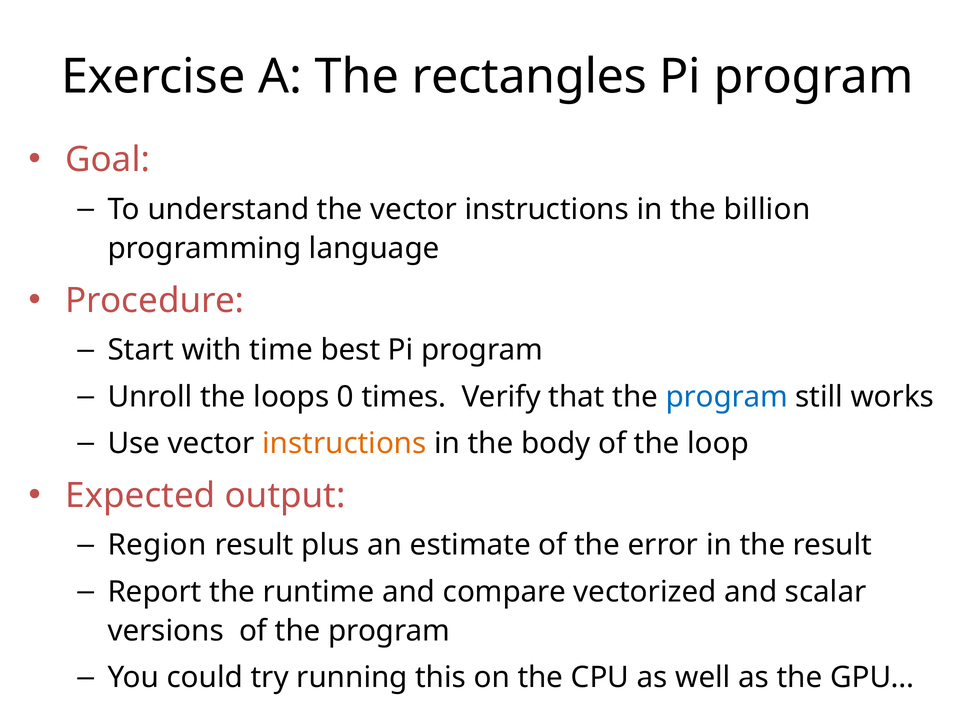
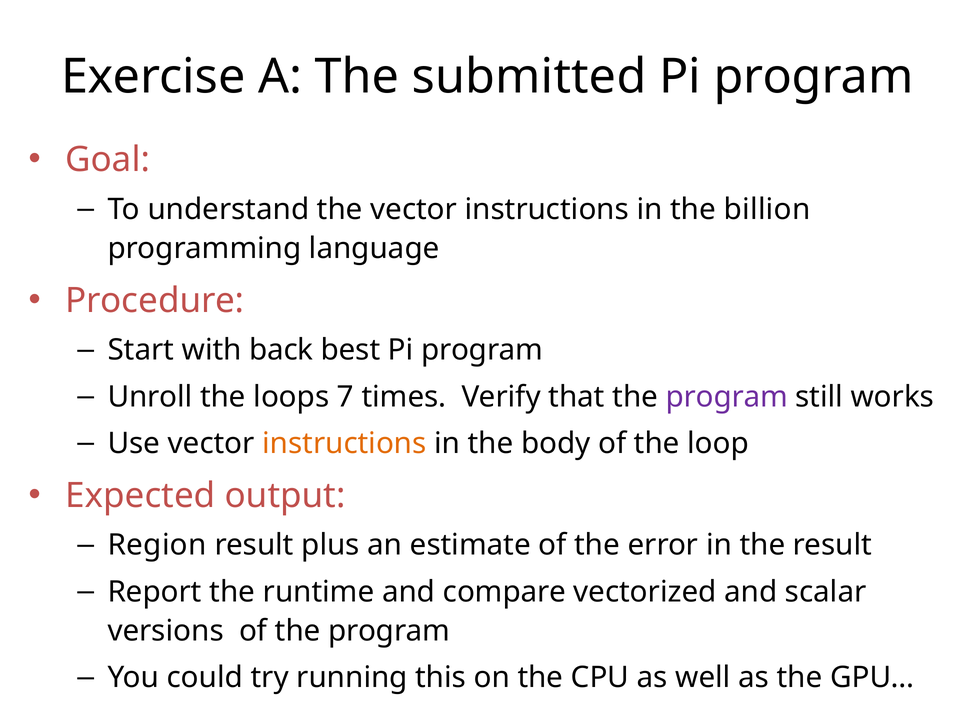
rectangles: rectangles -> submitted (529, 77)
time: time -> back (281, 350)
0: 0 -> 7 (345, 397)
program colour: blue -> purple (727, 397)
